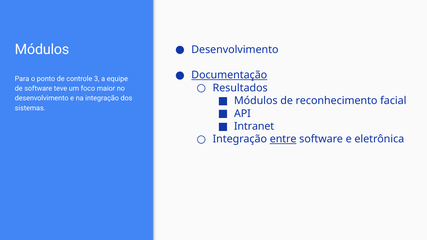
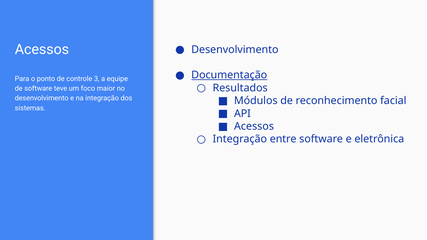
Módulos: Módulos -> Acessos (42, 49)
Intranet: Intranet -> Acessos (254, 126)
entre underline: present -> none (283, 139)
